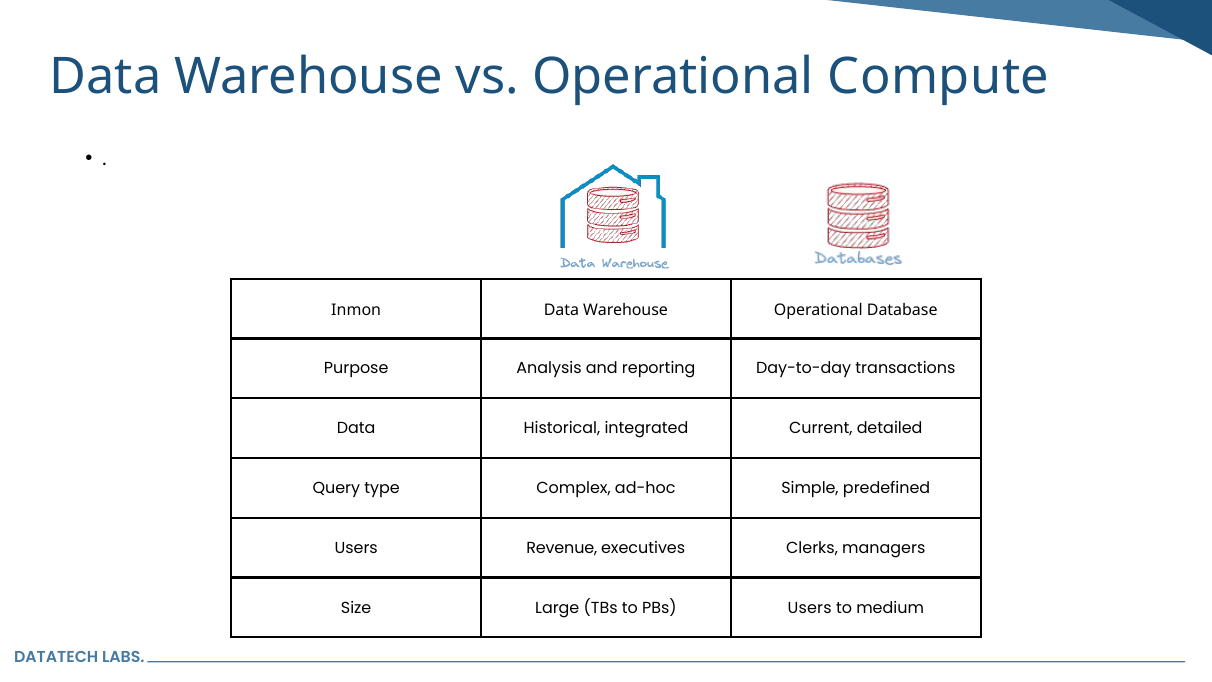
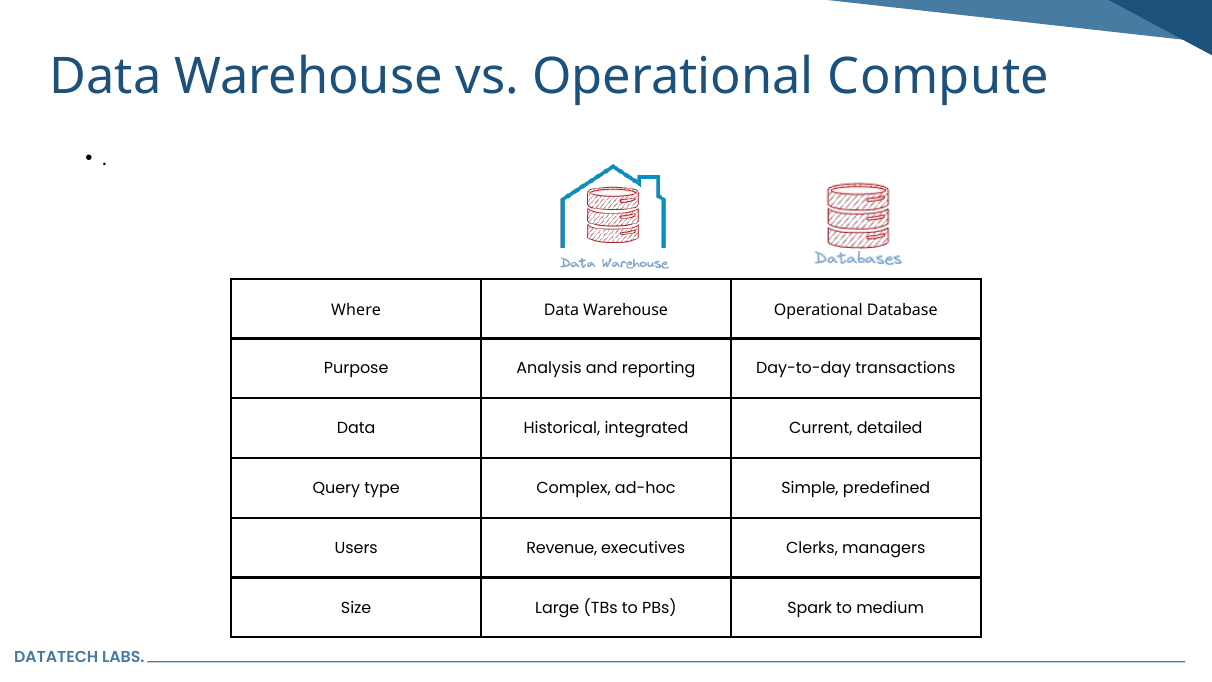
Inmon: Inmon -> Where (356, 310)
PBs Users: Users -> Spark (810, 608)
